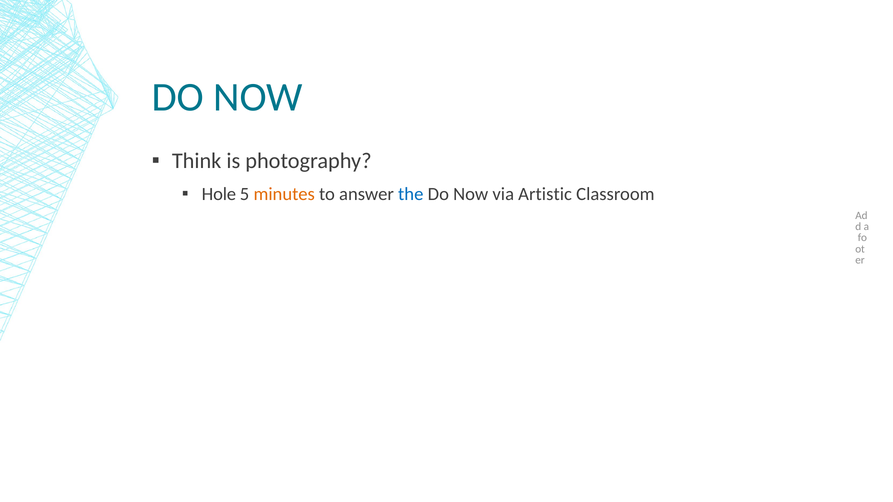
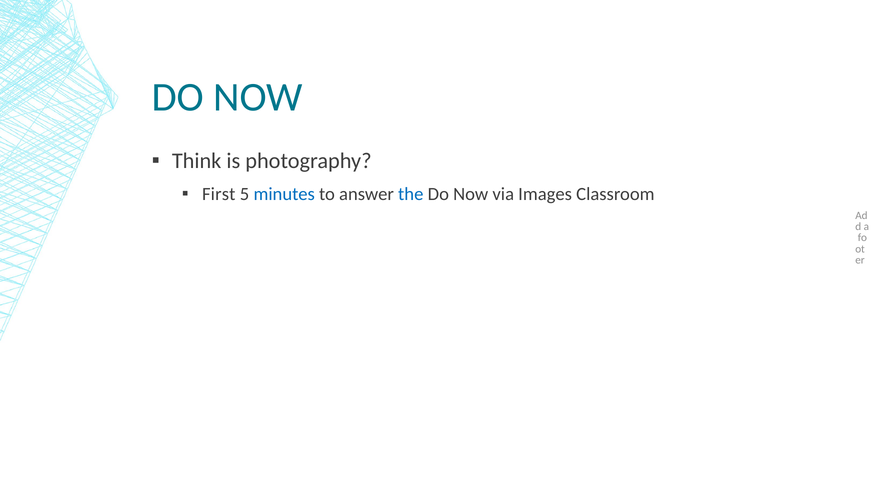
Hole: Hole -> First (219, 194)
minutes colour: orange -> blue (284, 194)
Artistic: Artistic -> Images (545, 194)
